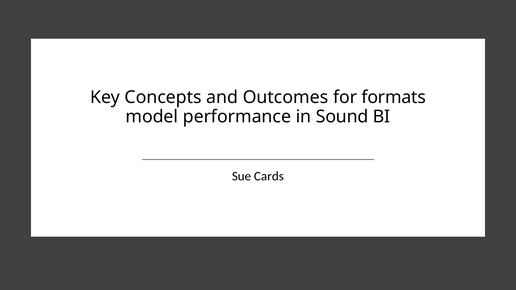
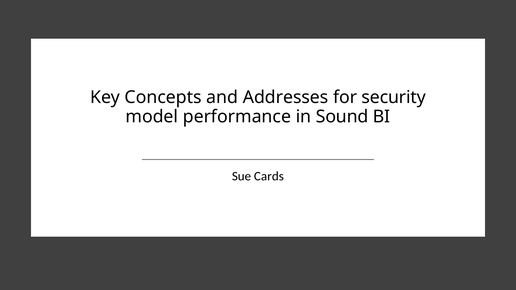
Outcomes: Outcomes -> Addresses (286, 97)
formats: formats -> security (394, 97)
